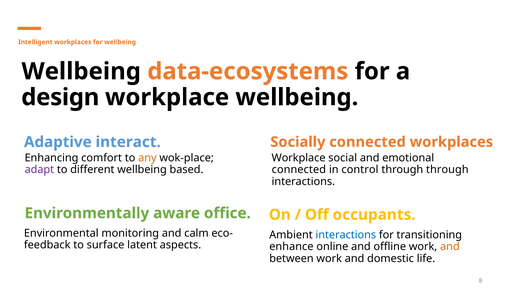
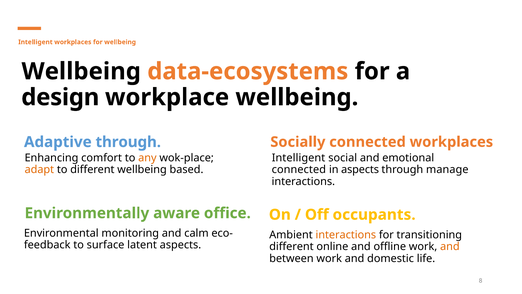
Adaptive interact: interact -> through (128, 142)
Workplace: Workplace -> Intelligent (299, 158)
adapt colour: purple -> orange (39, 169)
in control: control -> aspects (360, 169)
through through: through -> manage (447, 169)
interactions colour: blue -> orange (346, 235)
enhance: enhance -> different (291, 246)
